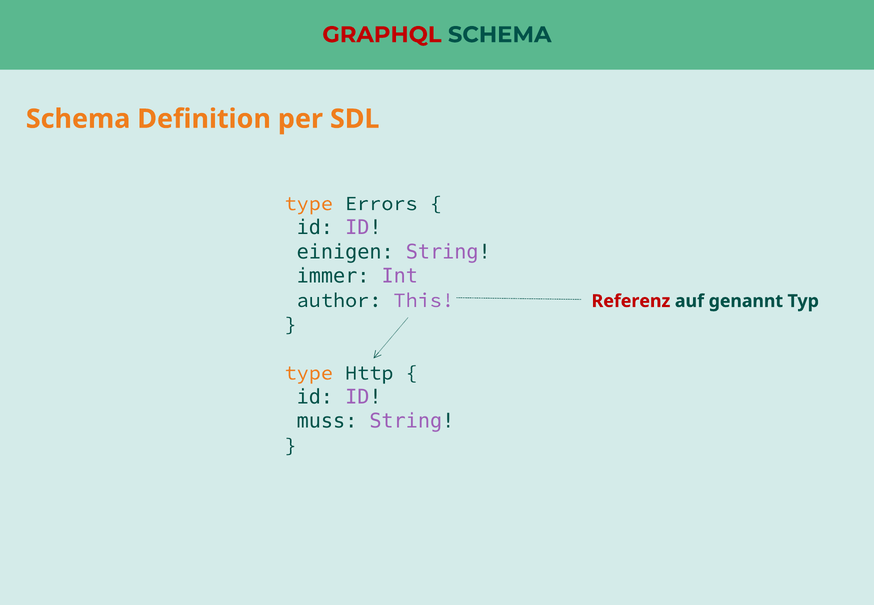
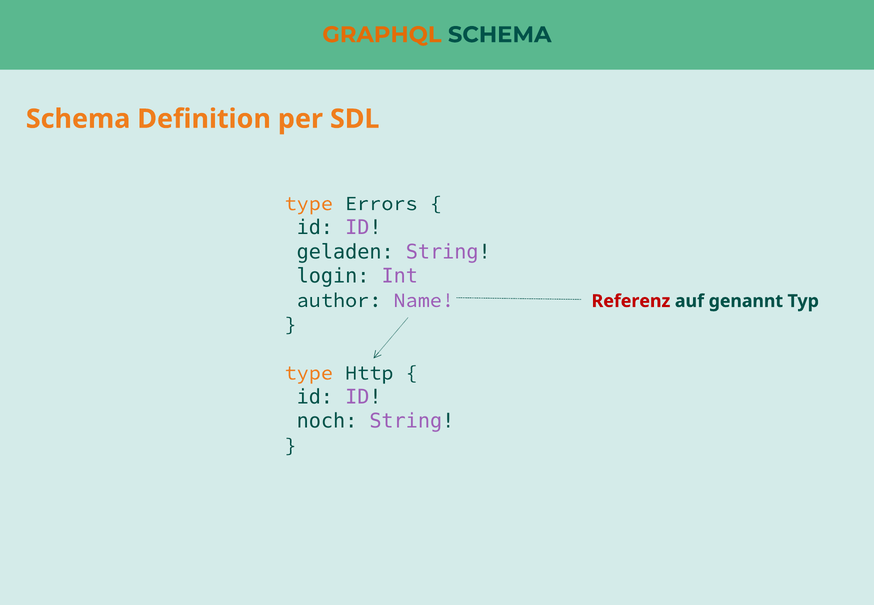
GRAPHQL colour: red -> orange (382, 35)
einigen: einigen -> geladen (345, 252)
immer: immer -> login (333, 276)
This: This -> Name (424, 300)
muss: muss -> noch (327, 421)
